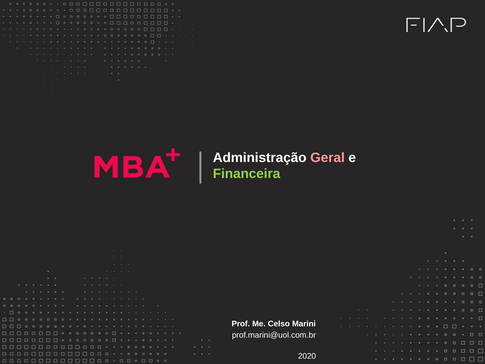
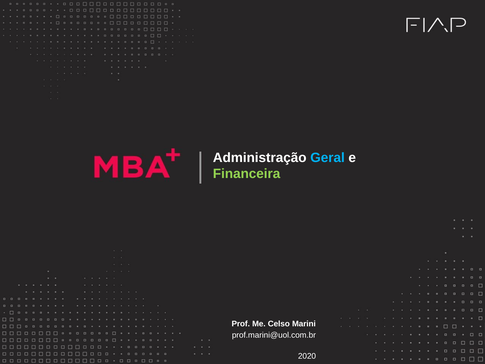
Geral colour: pink -> light blue (328, 158)
